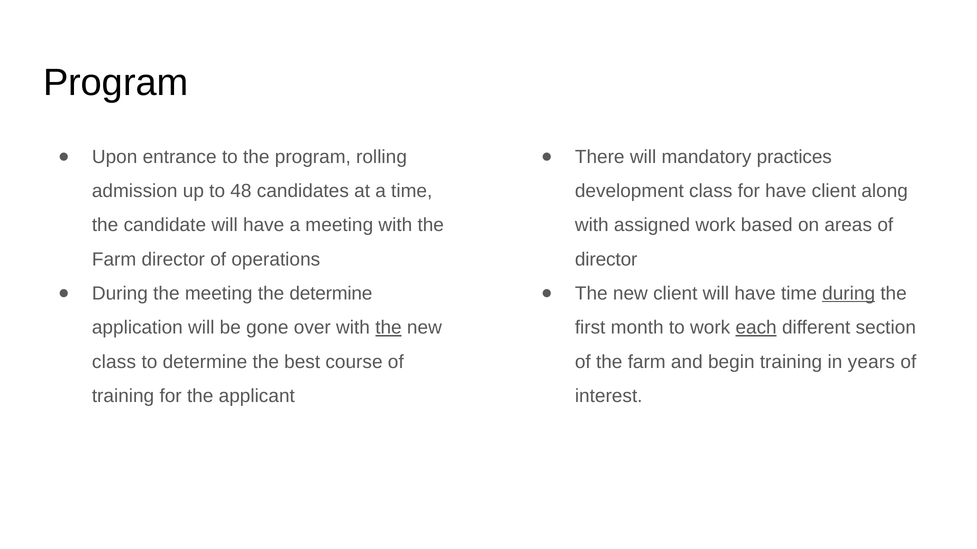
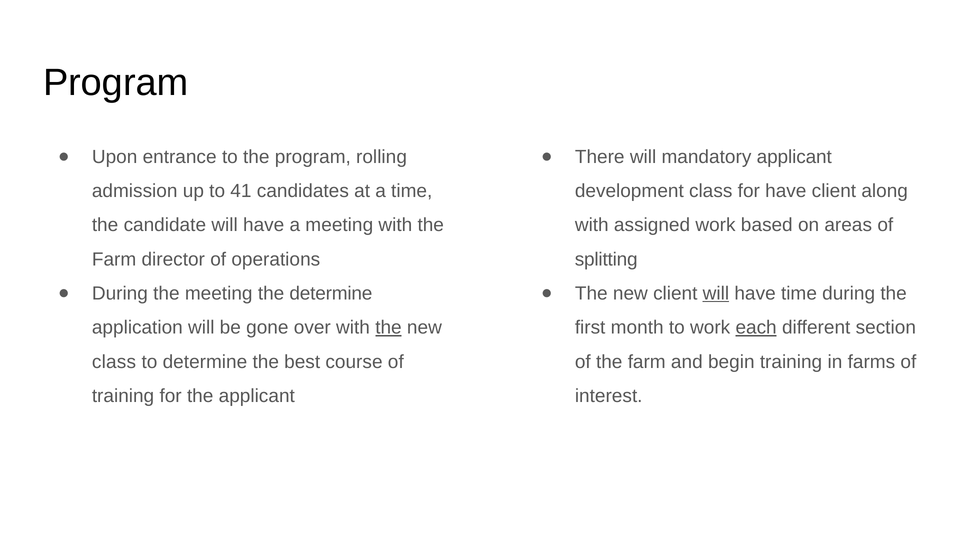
mandatory practices: practices -> applicant (794, 157)
48: 48 -> 41 (241, 191)
director: director -> splitting (606, 260)
will underline: none -> present (716, 294)
during underline: present -> none (849, 294)
years: years -> farms (871, 362)
